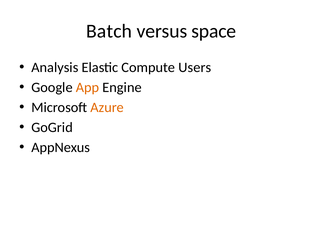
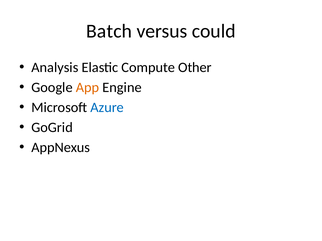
space: space -> could (214, 31)
Users: Users -> Other (195, 68)
Azure colour: orange -> blue (107, 108)
